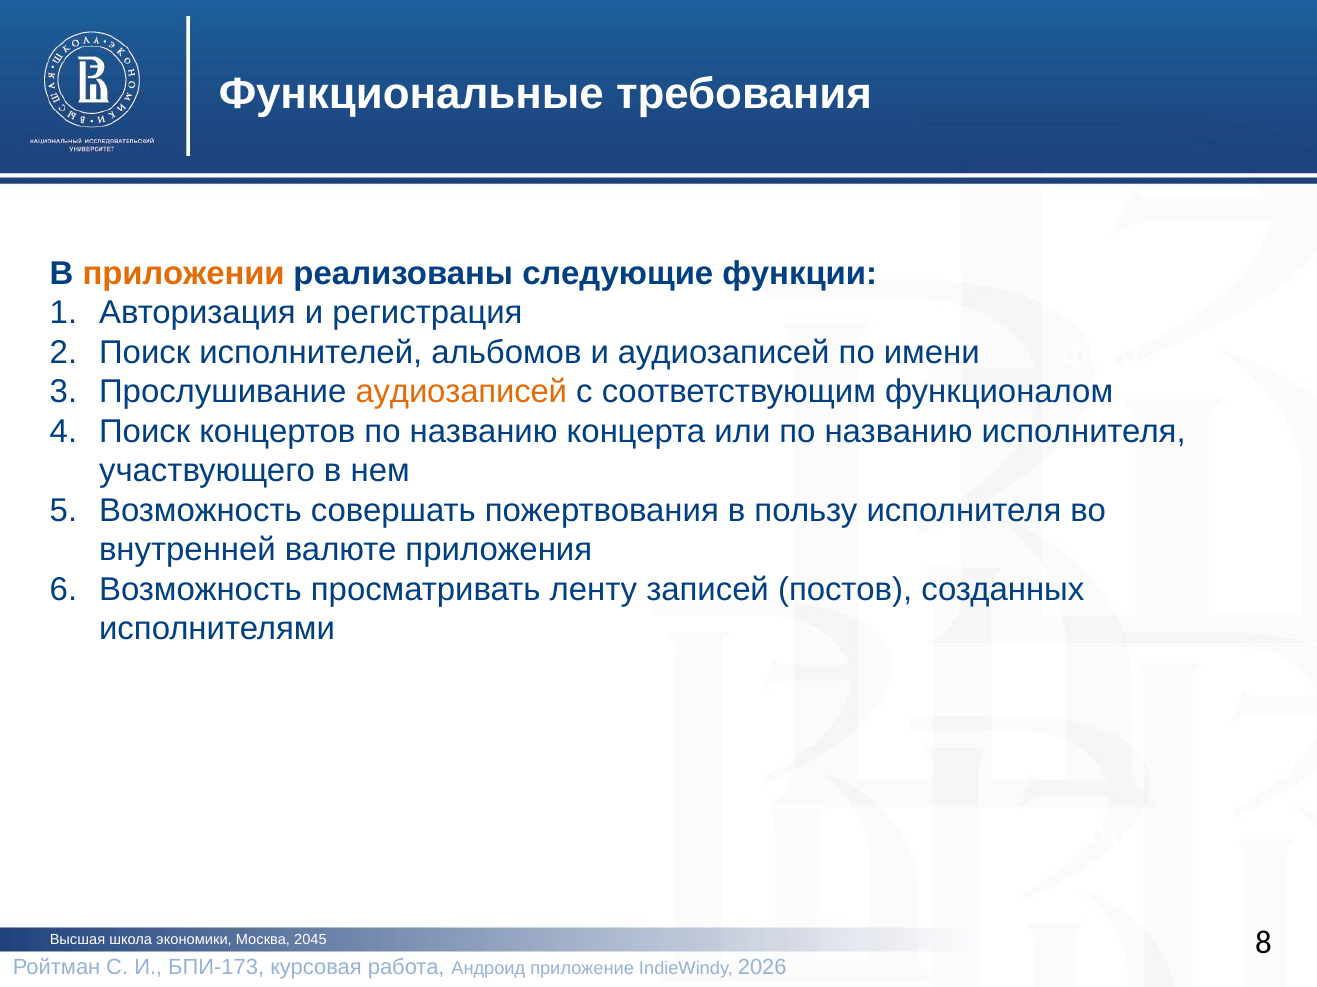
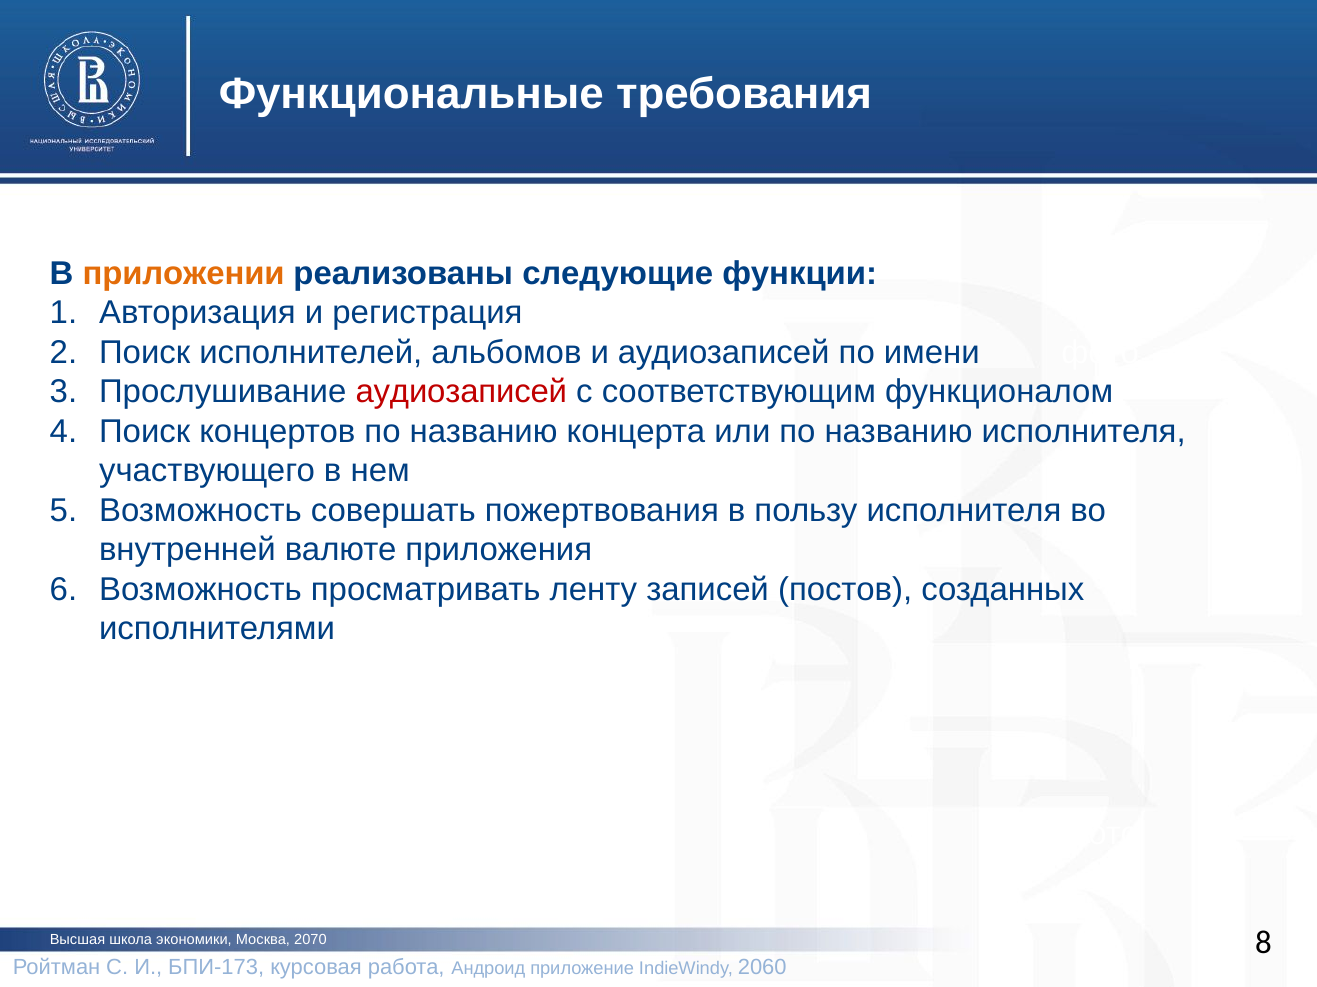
аудиозаписей colour: orange -> red (461, 392)
2045: 2045 -> 2070 (310, 940)
2026: 2026 -> 2060 (762, 968)
